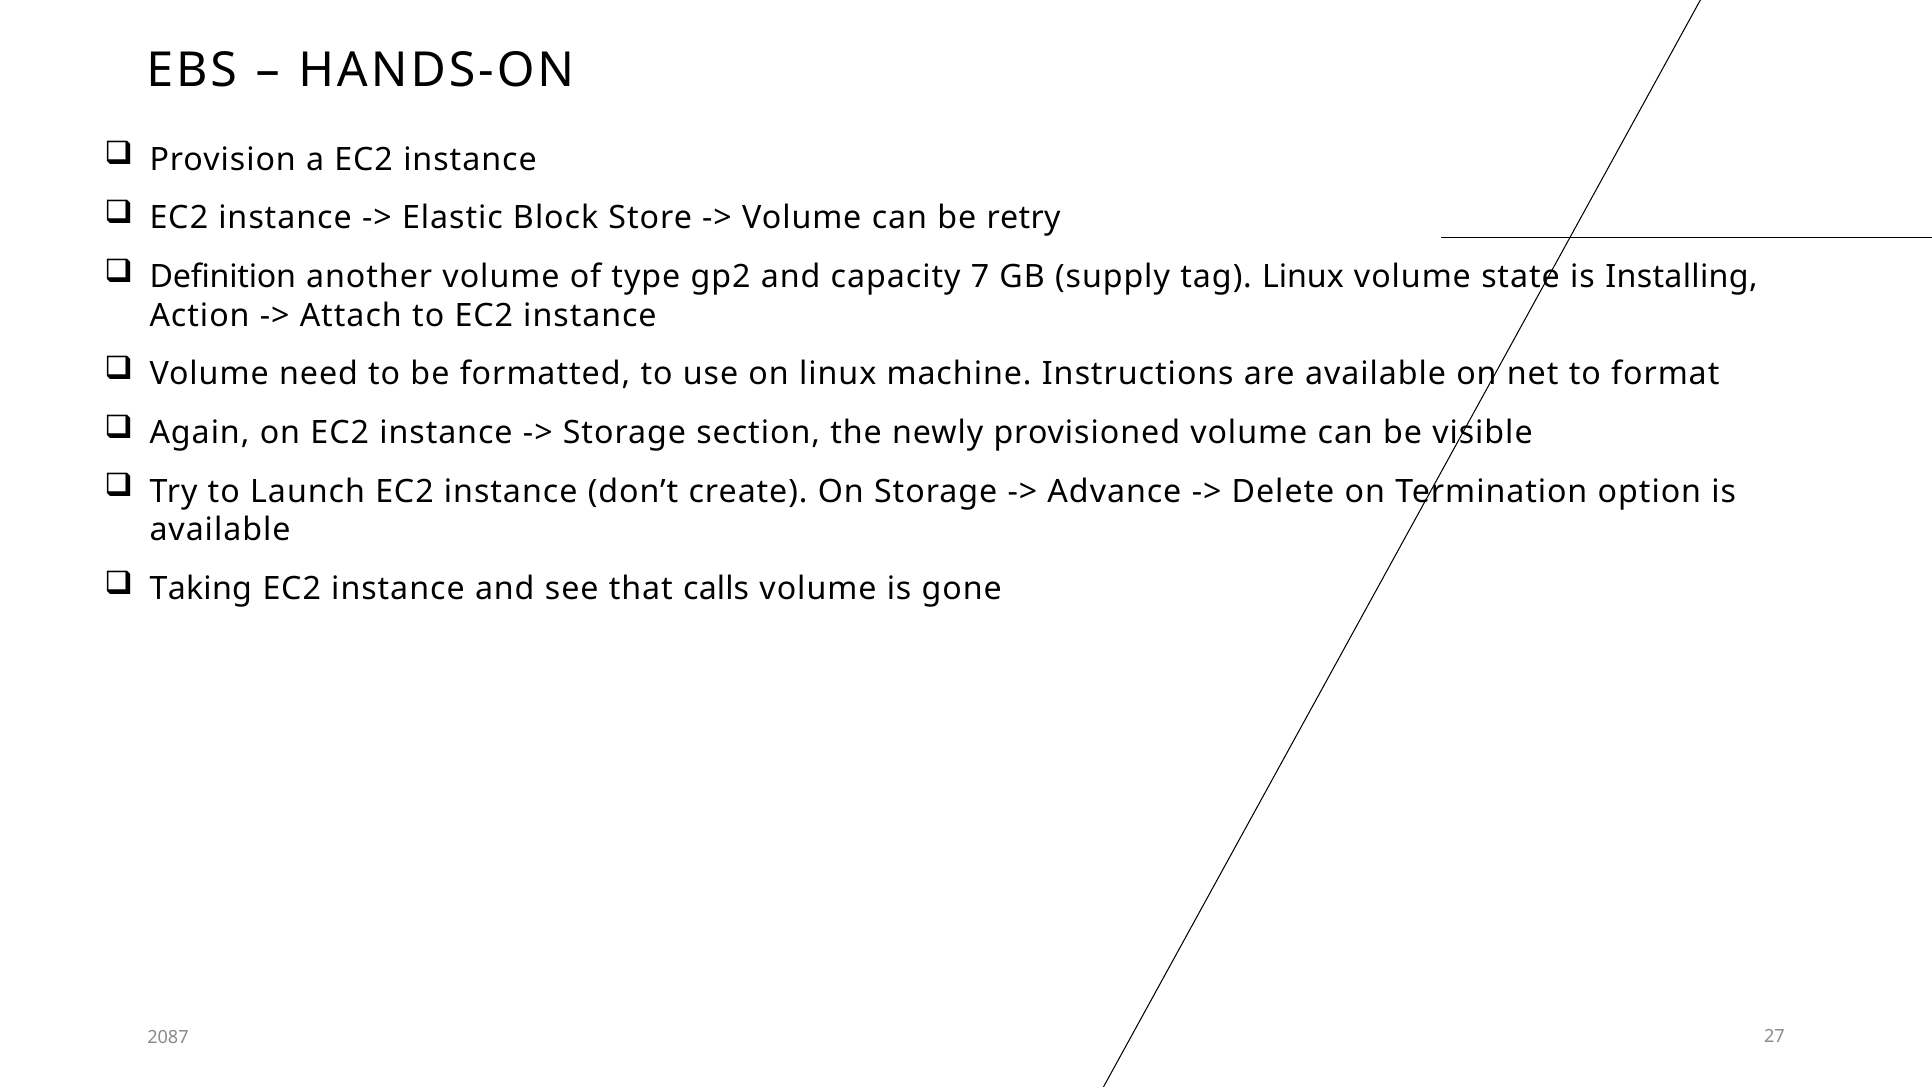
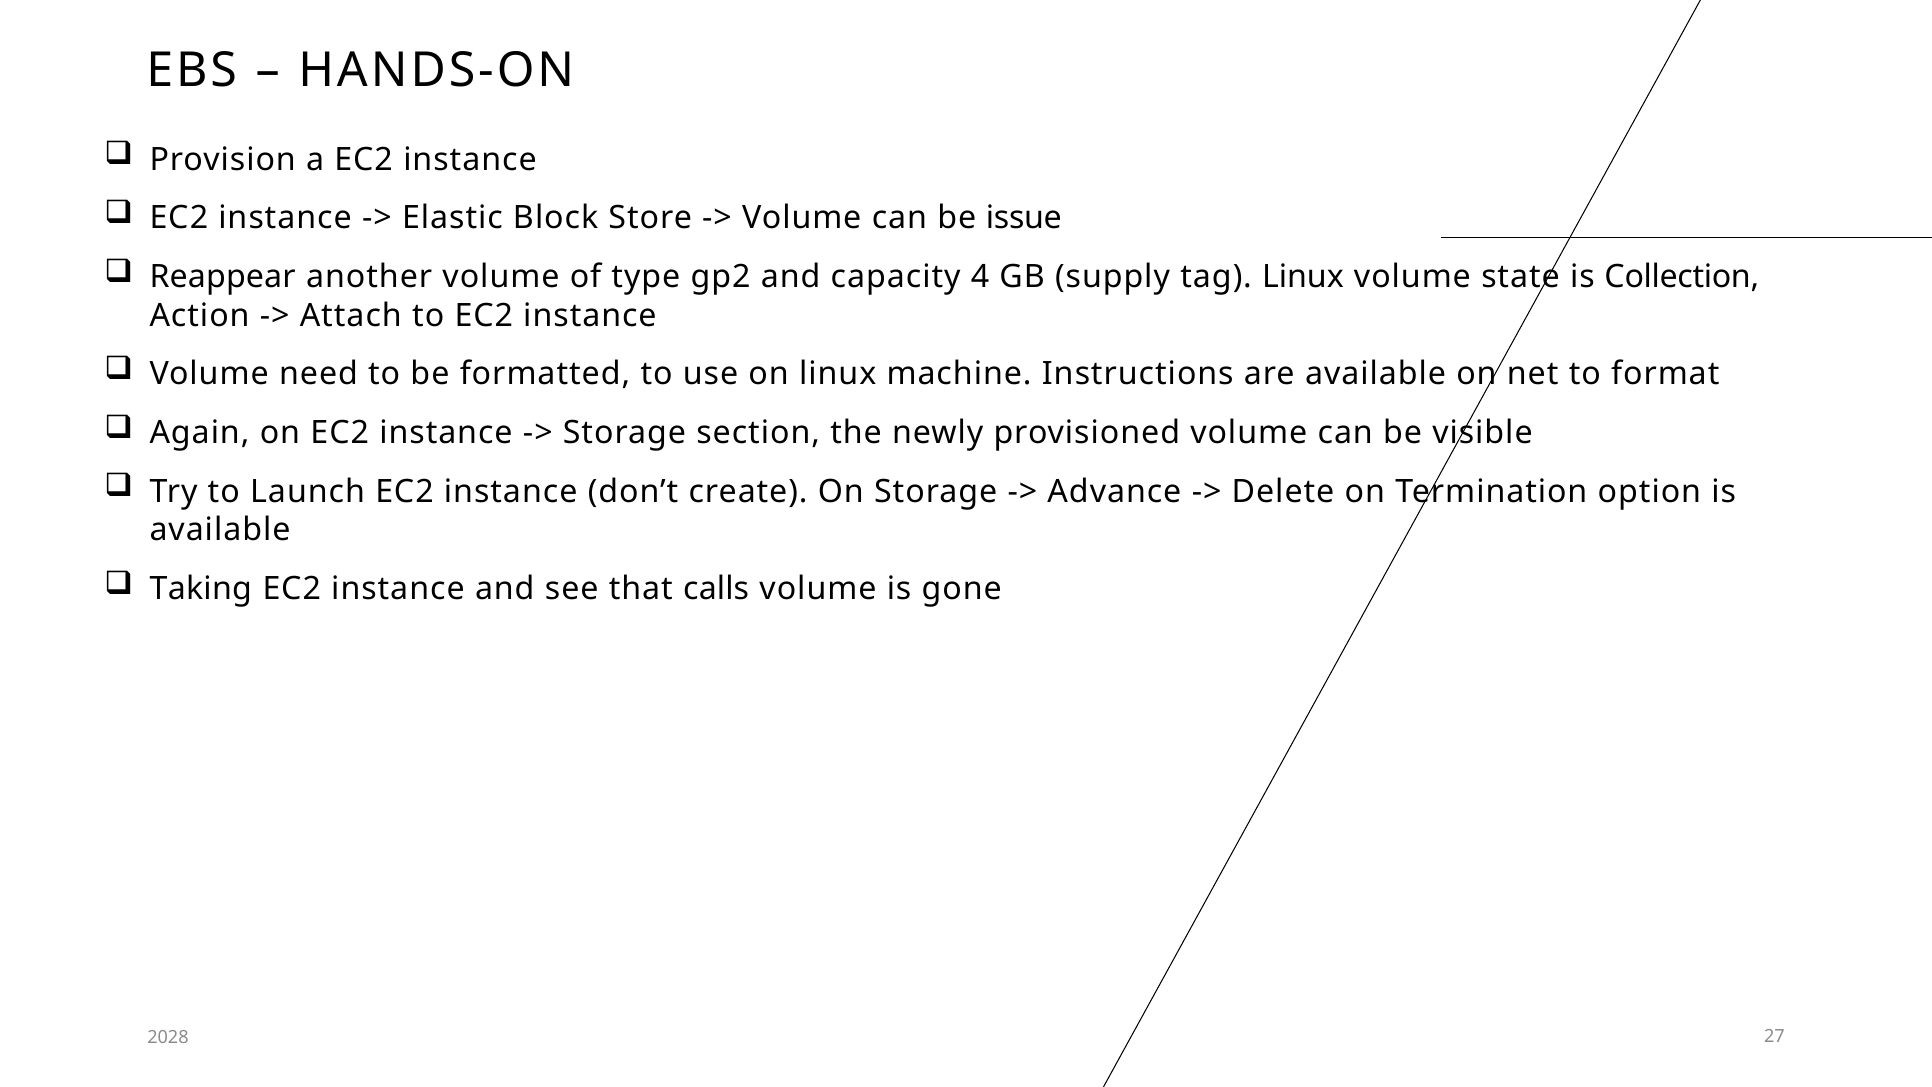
retry: retry -> issue (1024, 218)
Definition: Definition -> Reappear (223, 277)
7: 7 -> 4 (980, 277)
Installing: Installing -> Collection (1682, 277)
2087: 2087 -> 2028 (168, 1037)
